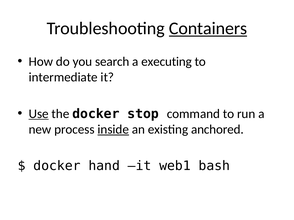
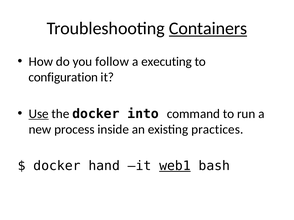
search: search -> follow (112, 62)
intermediate: intermediate -> configuration (63, 77)
stop: stop -> into (143, 114)
inside underline: present -> none (113, 130)
anchored: anchored -> practices (217, 130)
web1 underline: none -> present (175, 166)
